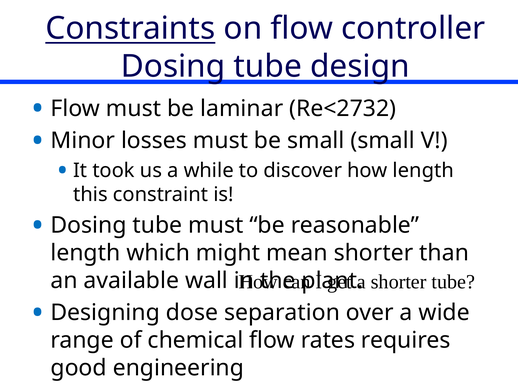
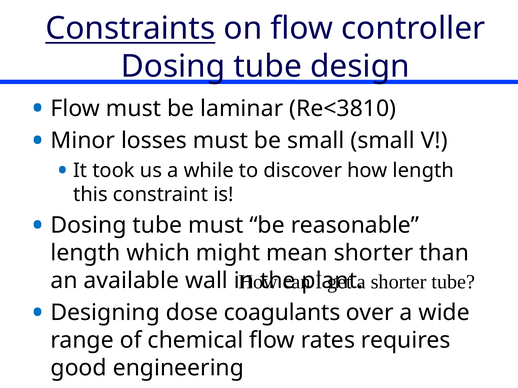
Re<2732: Re<2732 -> Re<3810 (343, 109)
separation: separation -> coagulants (282, 313)
